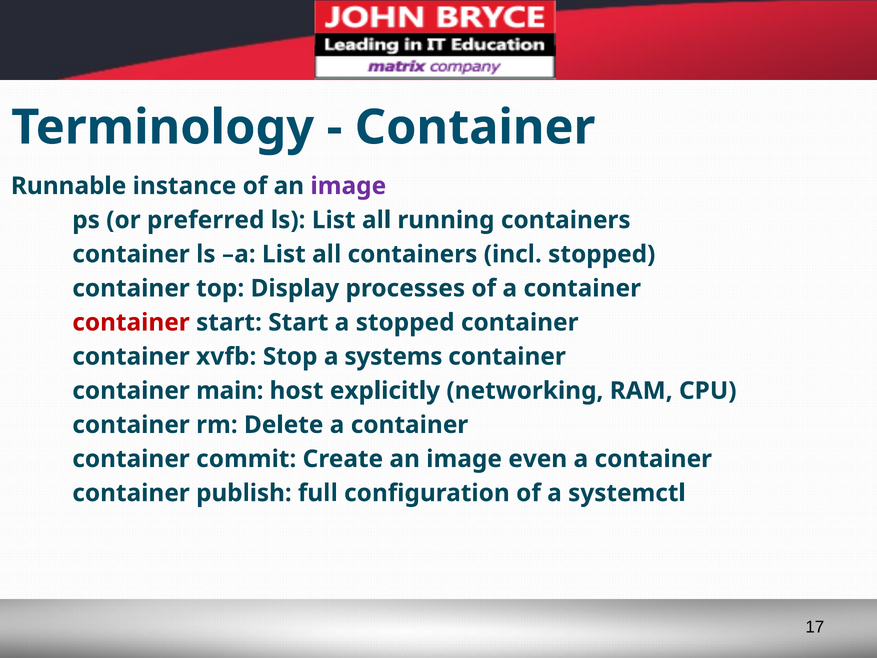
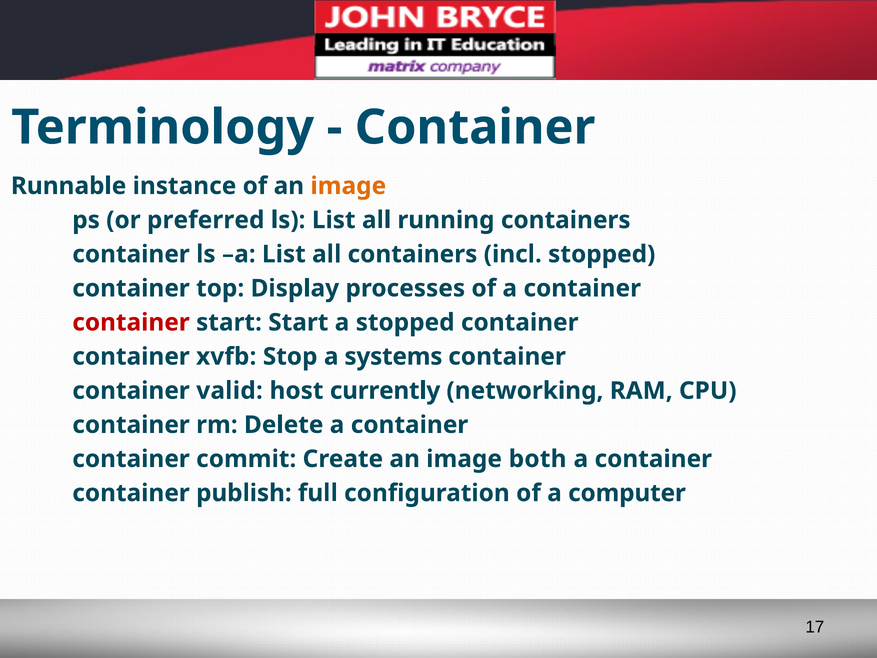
image colour: purple -> orange (348, 186)
main: main -> valid (230, 391)
explicitly: explicitly -> currently (385, 391)
even: even -> both (538, 459)
systemctl: systemctl -> computer (627, 493)
